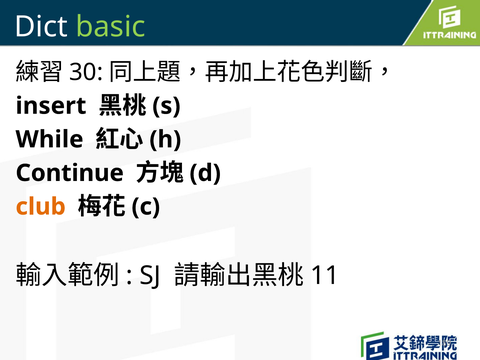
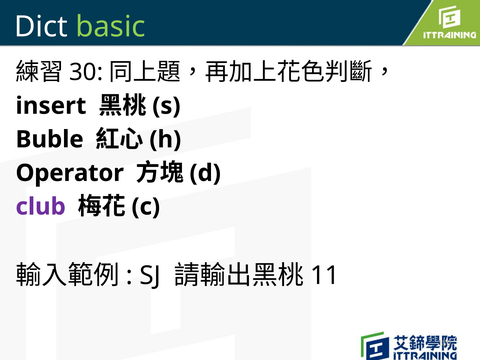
While: While -> Buble (50, 139)
Continue: Continue -> Operator (70, 173)
club colour: orange -> purple (41, 207)
